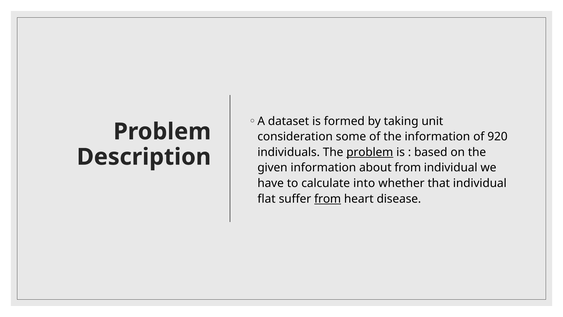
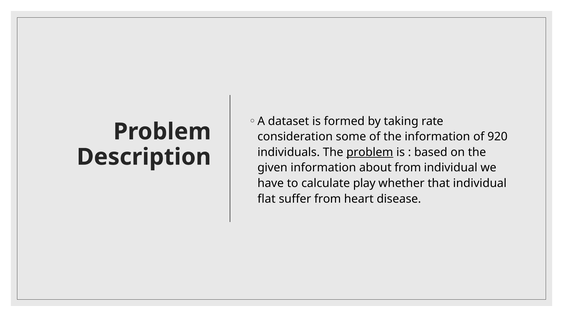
unit: unit -> rate (432, 121)
into: into -> play (364, 183)
from underline: present -> none (328, 199)
